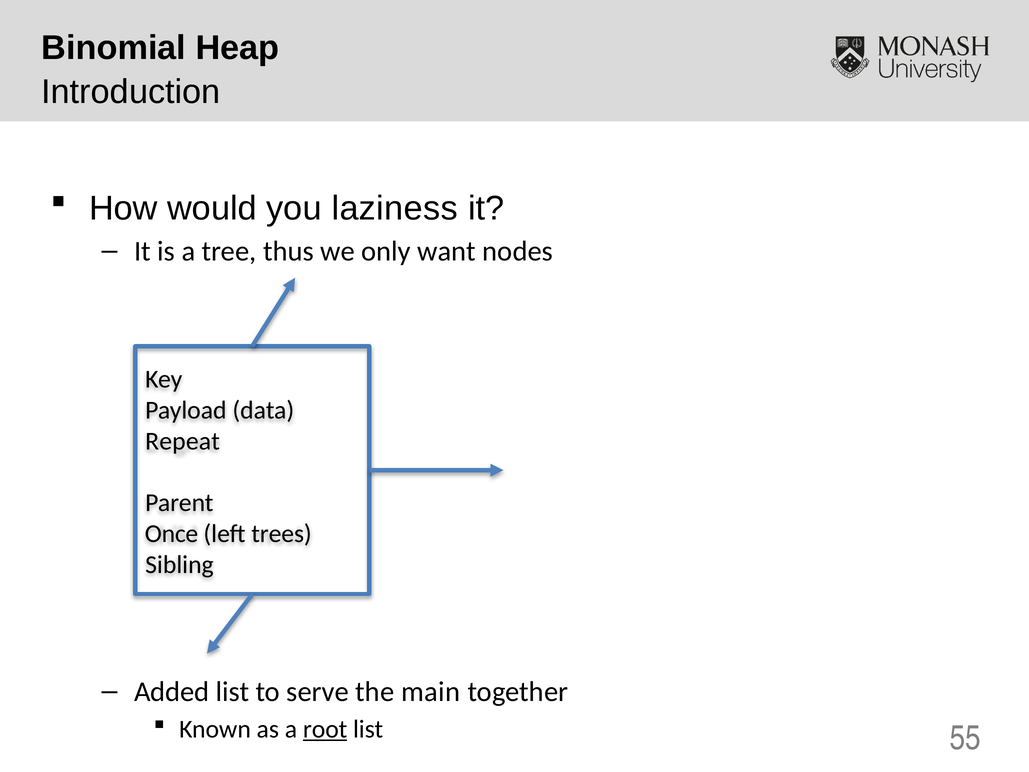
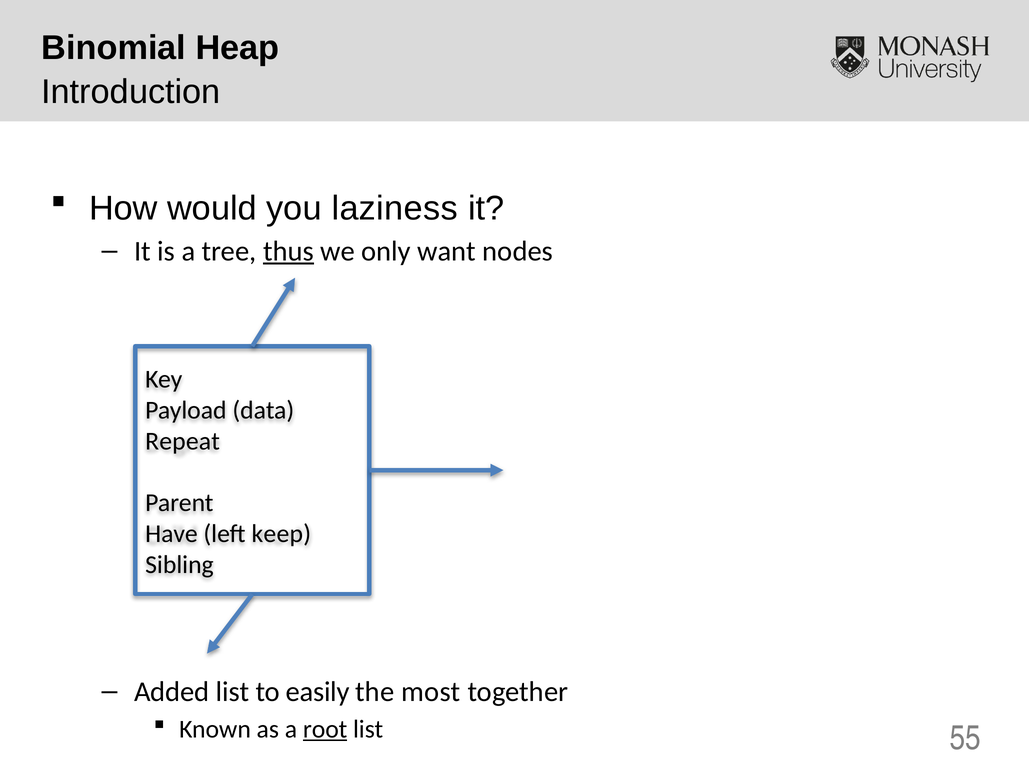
thus underline: none -> present (288, 251)
Once: Once -> Have (171, 534)
trees: trees -> keep (281, 534)
serve: serve -> easily (318, 691)
main: main -> most (431, 691)
